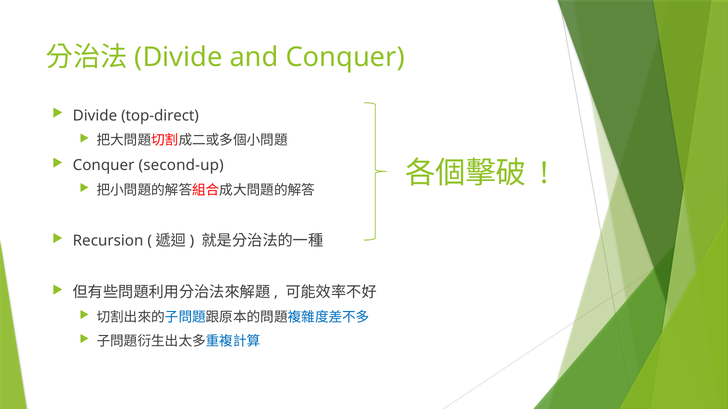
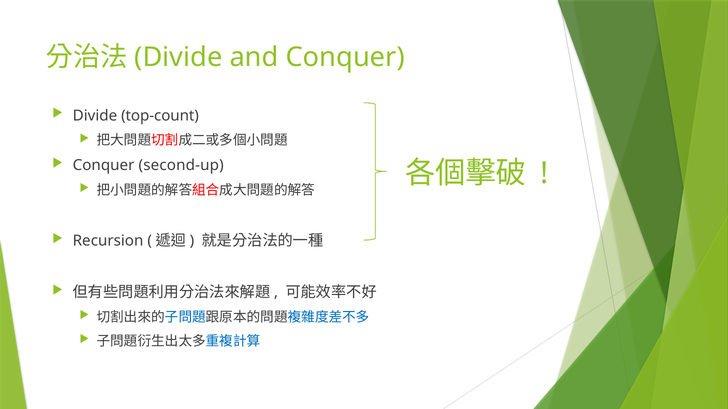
top-direct: top-direct -> top-count (160, 116)
